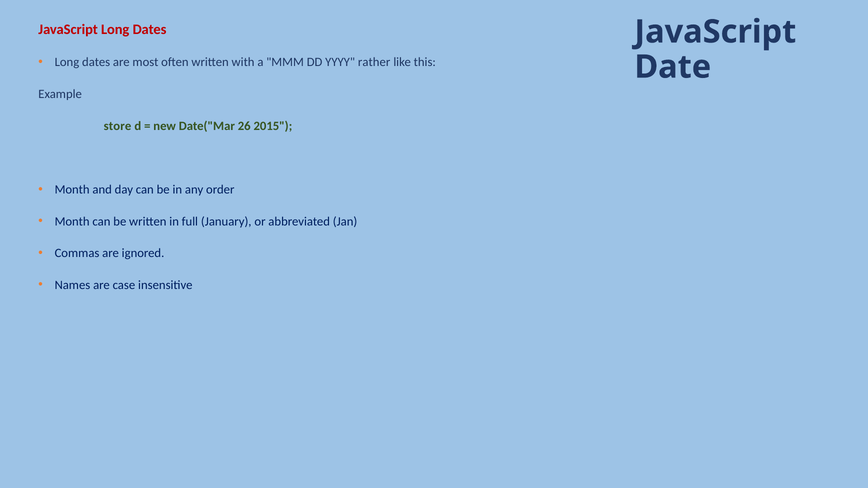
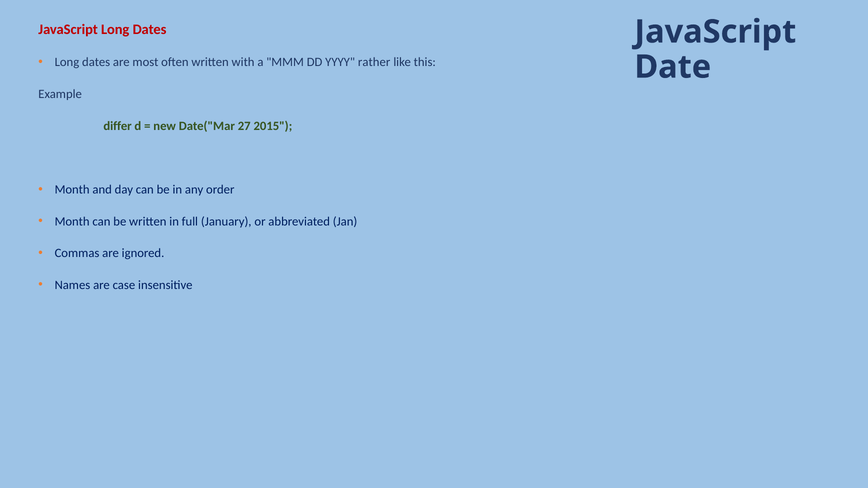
store: store -> differ (118, 126)
26: 26 -> 27 (244, 126)
